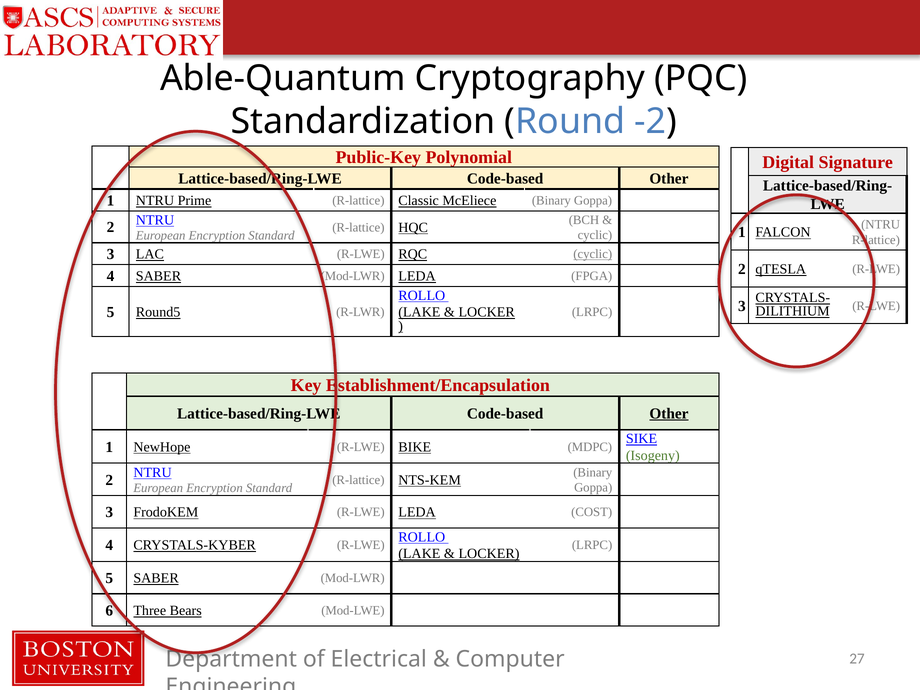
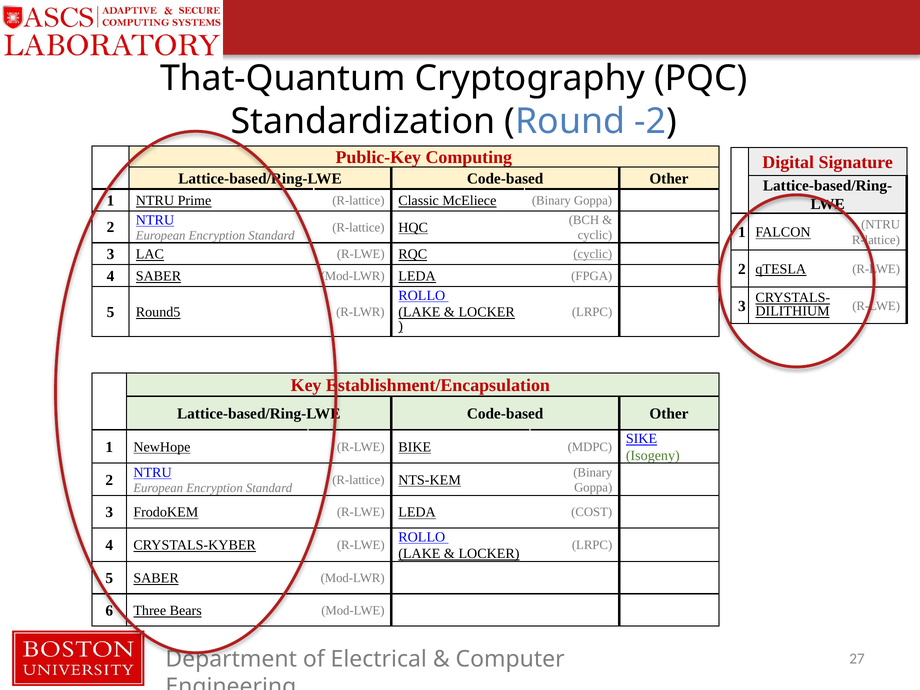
Able-Quantum: Able-Quantum -> That-Quantum (283, 78)
Polynomial: Polynomial -> Computing (469, 157)
Other underline: present -> none (669, 414)
